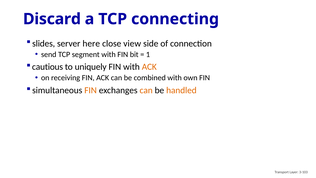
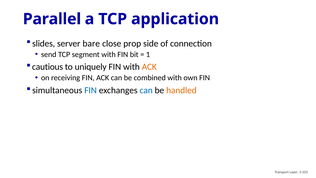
Discard: Discard -> Parallel (52, 19)
connecting: connecting -> application (175, 19)
here: here -> bare (91, 43)
view: view -> prop (132, 43)
FIN colour: orange -> blue (91, 90)
can colour: orange -> blue (146, 90)
